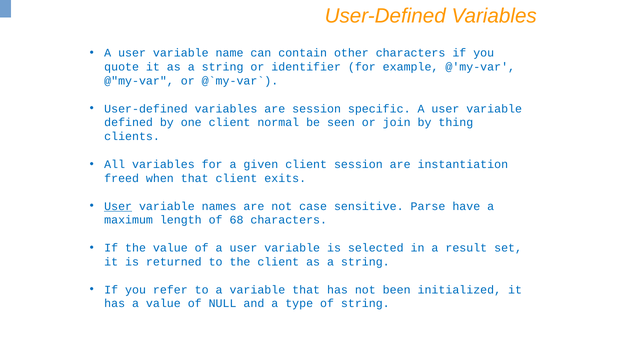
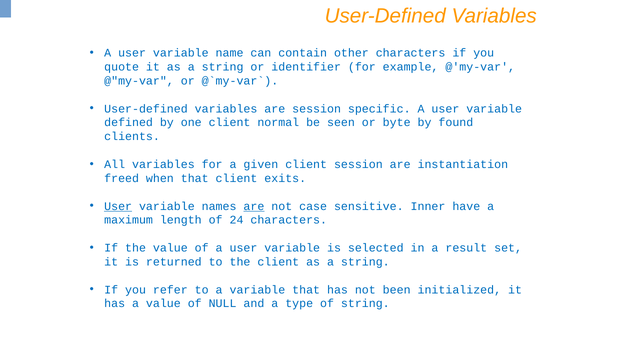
join: join -> byte (397, 123)
thing: thing -> found (456, 123)
are underline: none -> present (254, 206)
Parse: Parse -> Inner (428, 206)
68: 68 -> 24 (237, 220)
